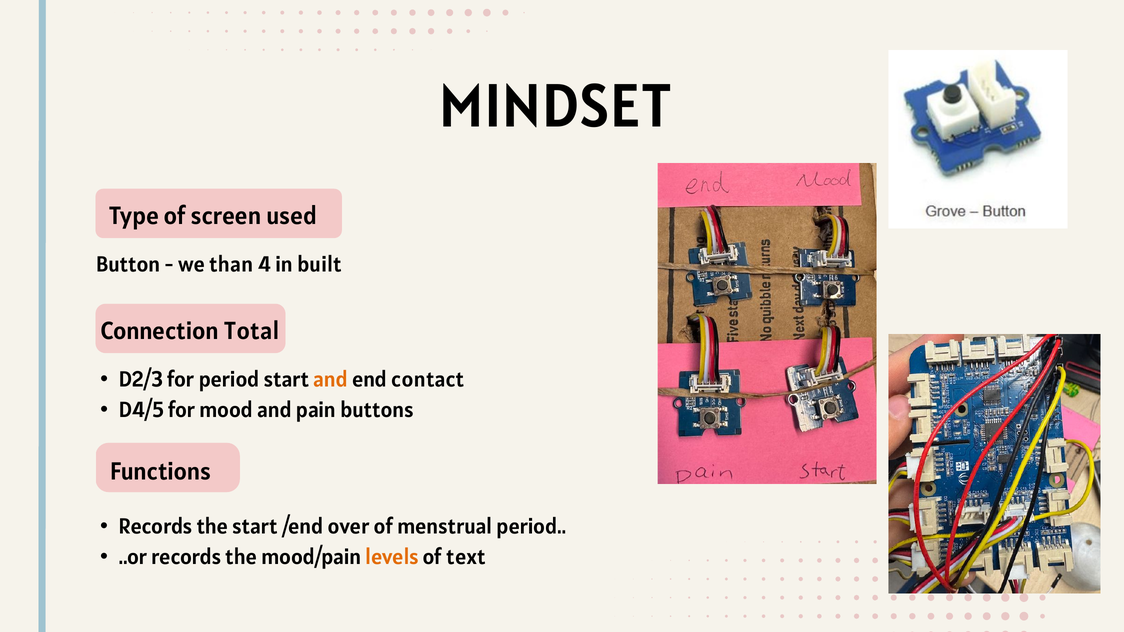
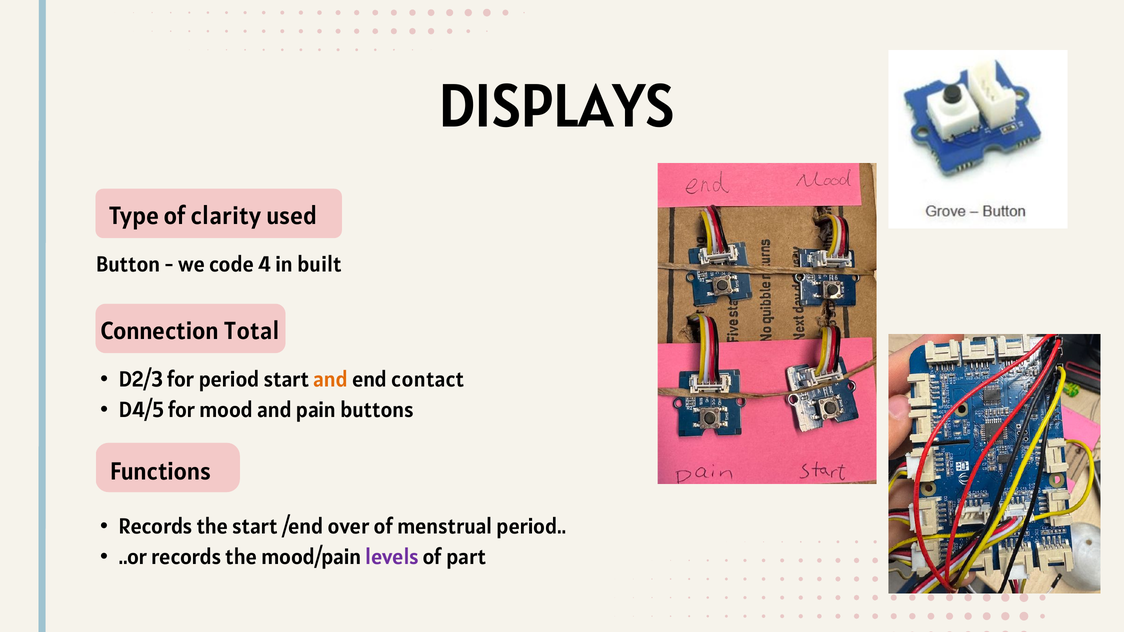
MINDSET: MINDSET -> DISPLAYS (557, 107)
screen: screen -> clarity (226, 216)
than: than -> code (232, 265)
levels colour: orange -> purple (392, 557)
text: text -> part (466, 557)
